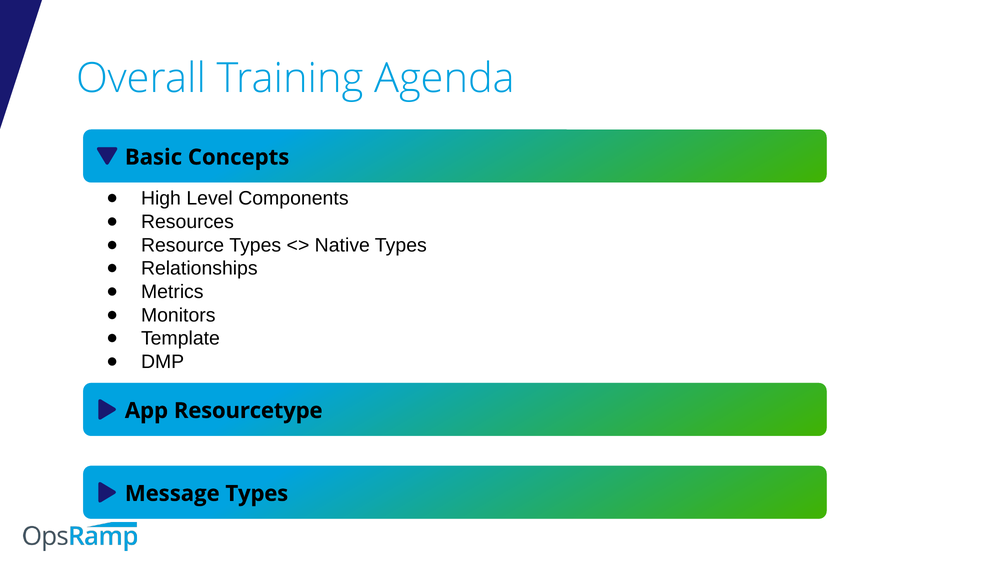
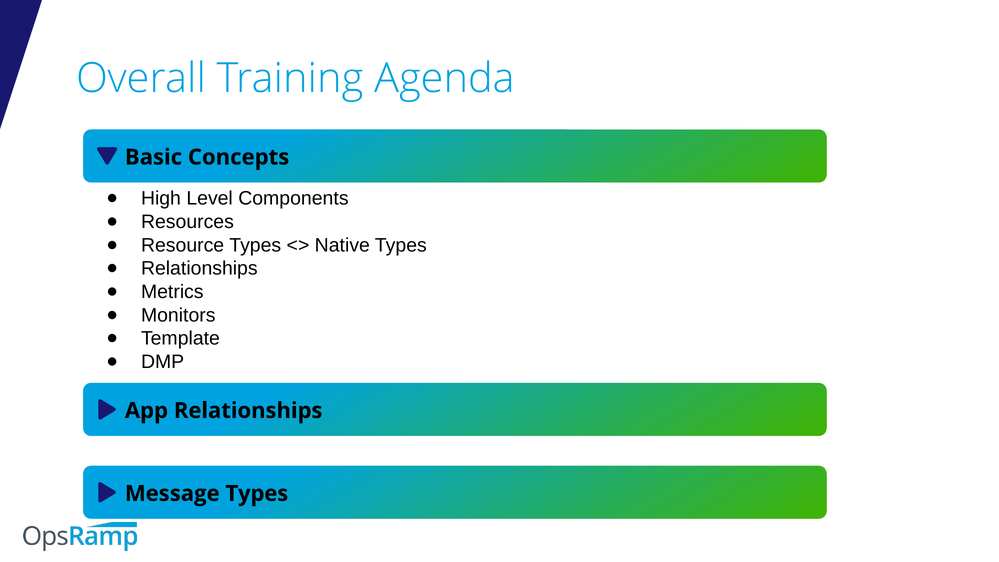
App Resourcetype: Resourcetype -> Relationships (248, 411)
